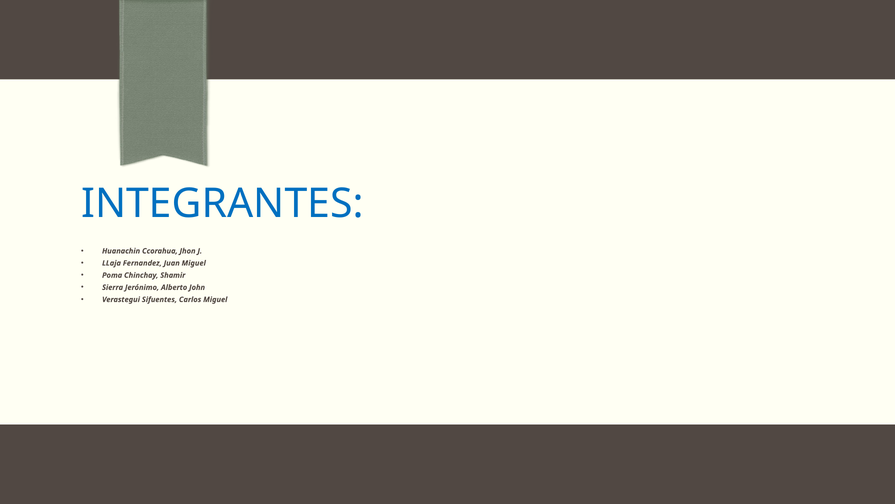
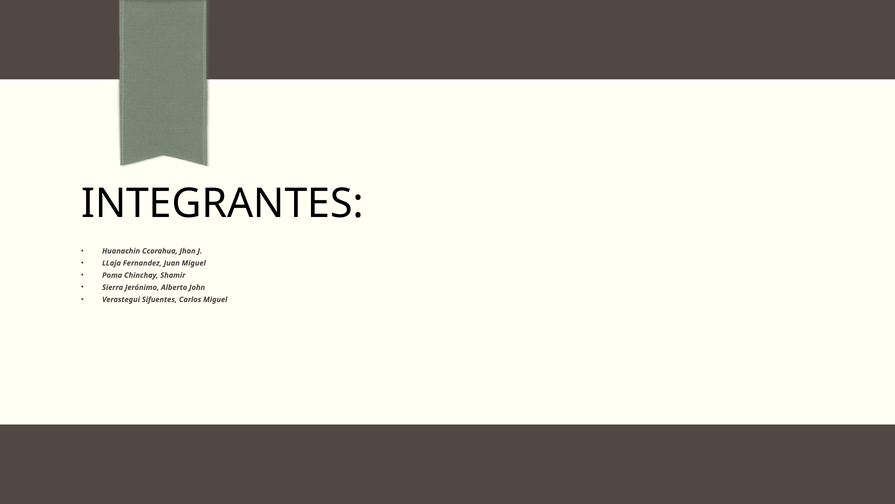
INTEGRANTES colour: blue -> black (222, 203)
